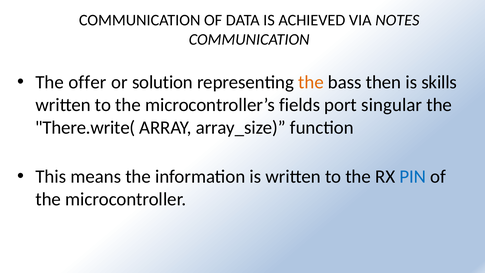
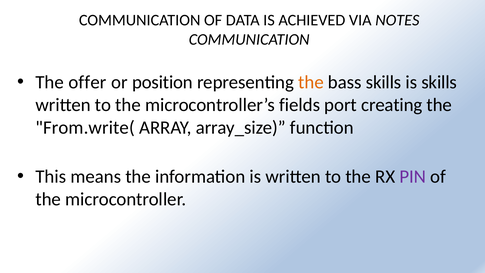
solution: solution -> position (162, 82)
bass then: then -> skills (384, 82)
singular: singular -> creating (392, 105)
There.write(: There.write( -> From.write( (85, 128)
PIN colour: blue -> purple (413, 176)
